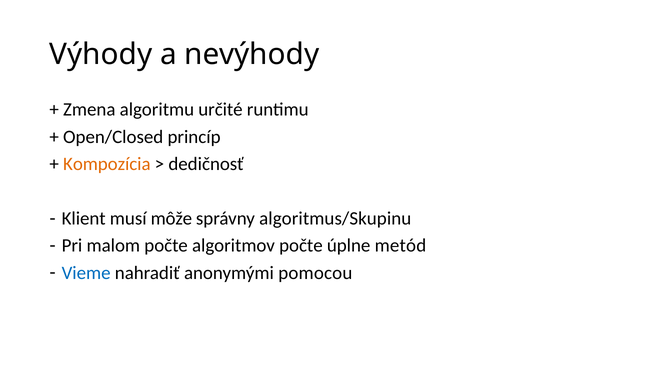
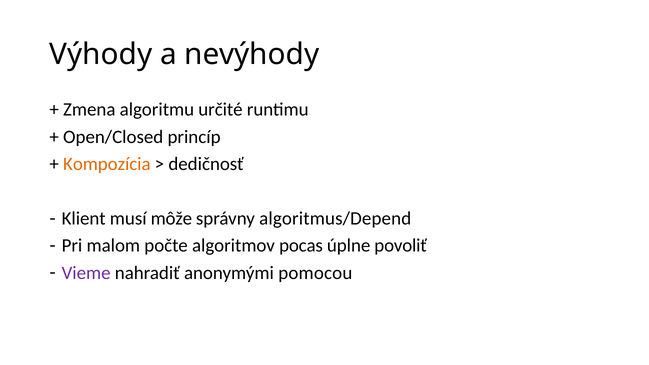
algoritmus/Skupinu: algoritmus/Skupinu -> algoritmus/Depend (335, 219)
algoritmov počte: počte -> pocas (301, 246)
metód: metód -> povoliť (401, 246)
Vieme colour: blue -> purple (86, 273)
